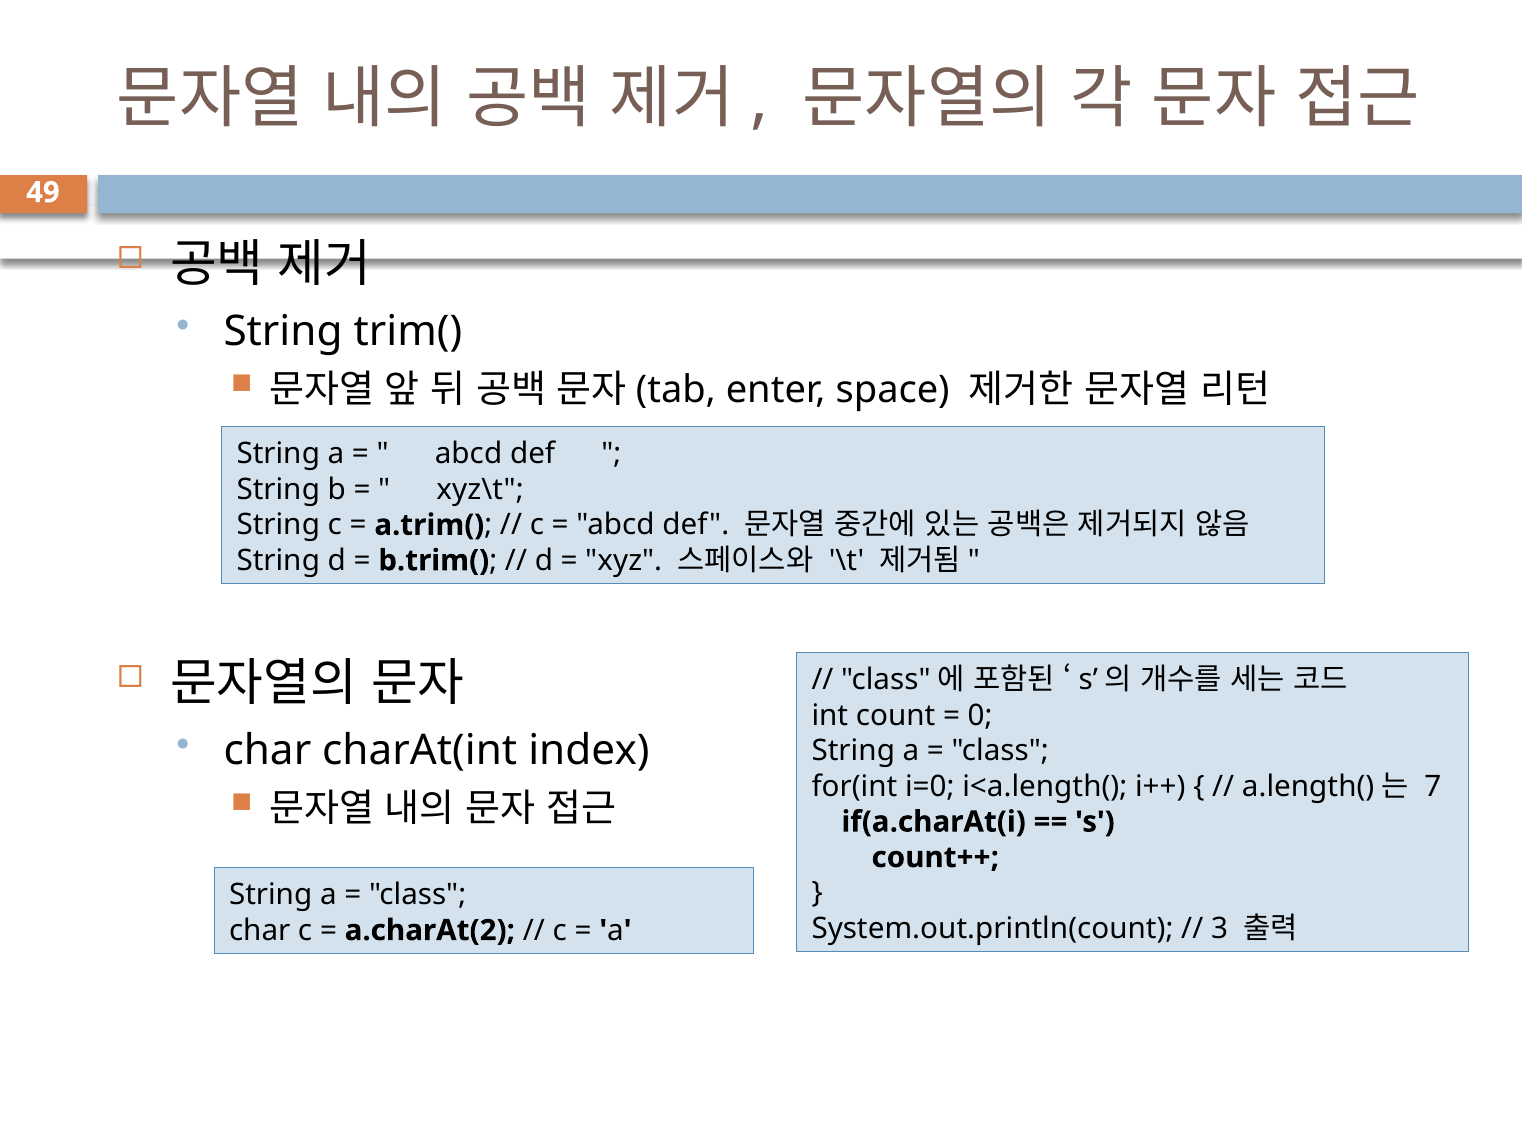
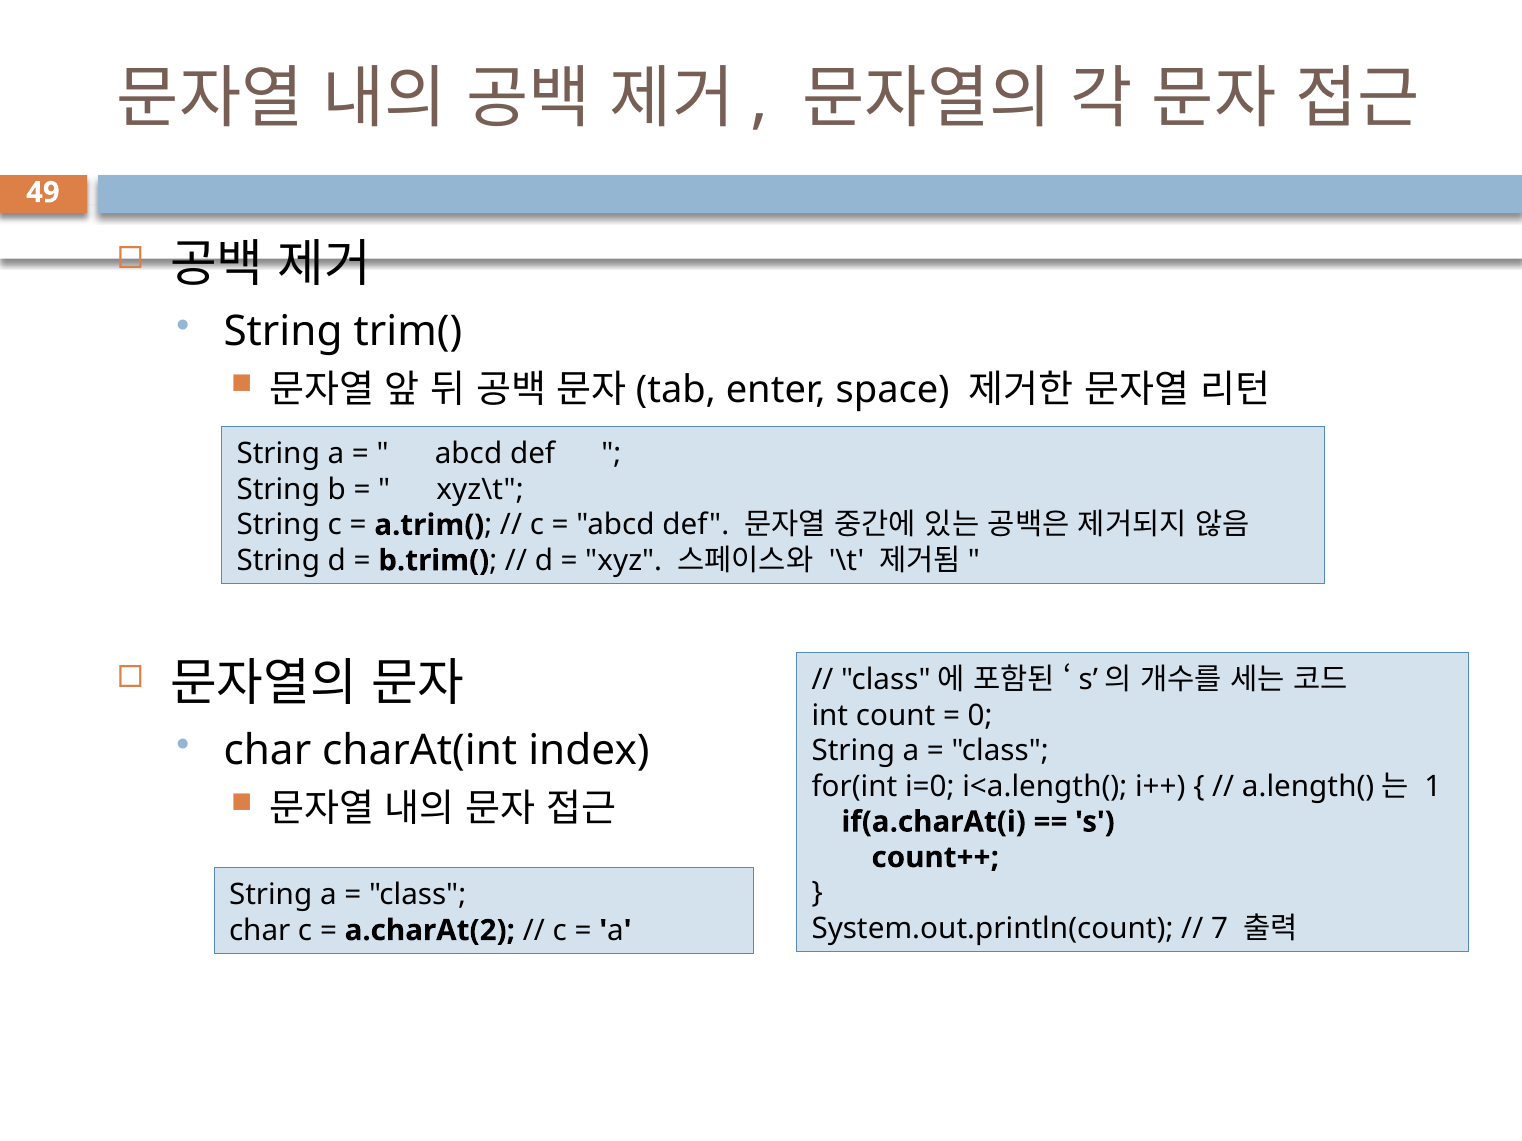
7: 7 -> 1 (1433, 787)
3: 3 -> 7 (1220, 929)
